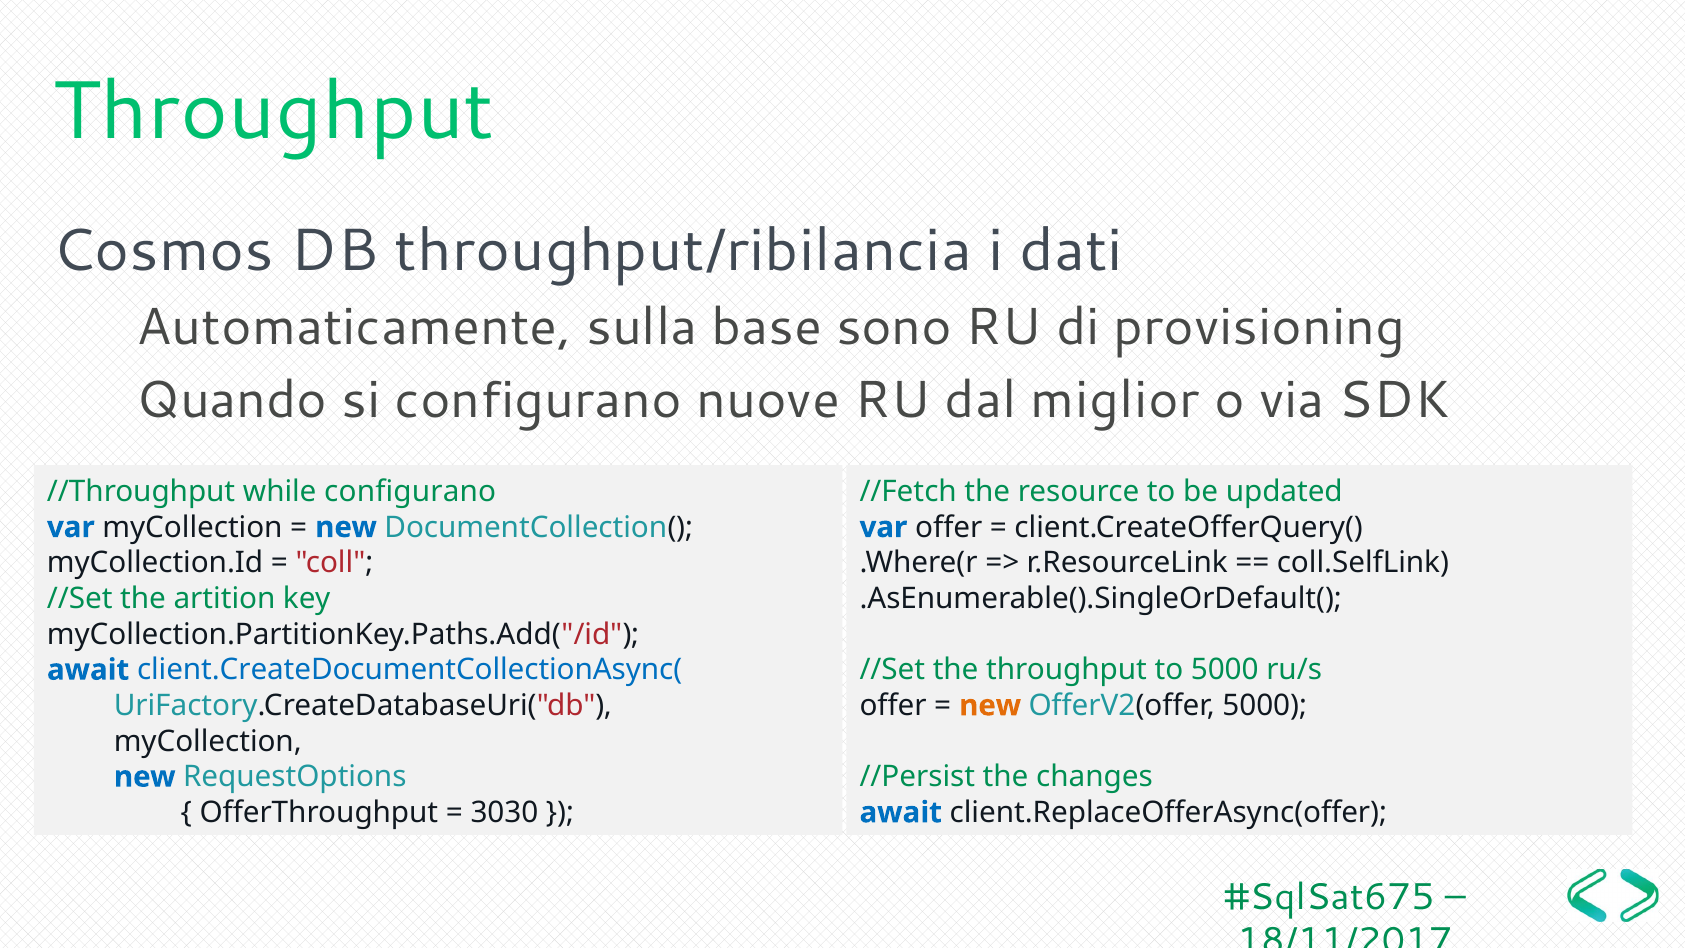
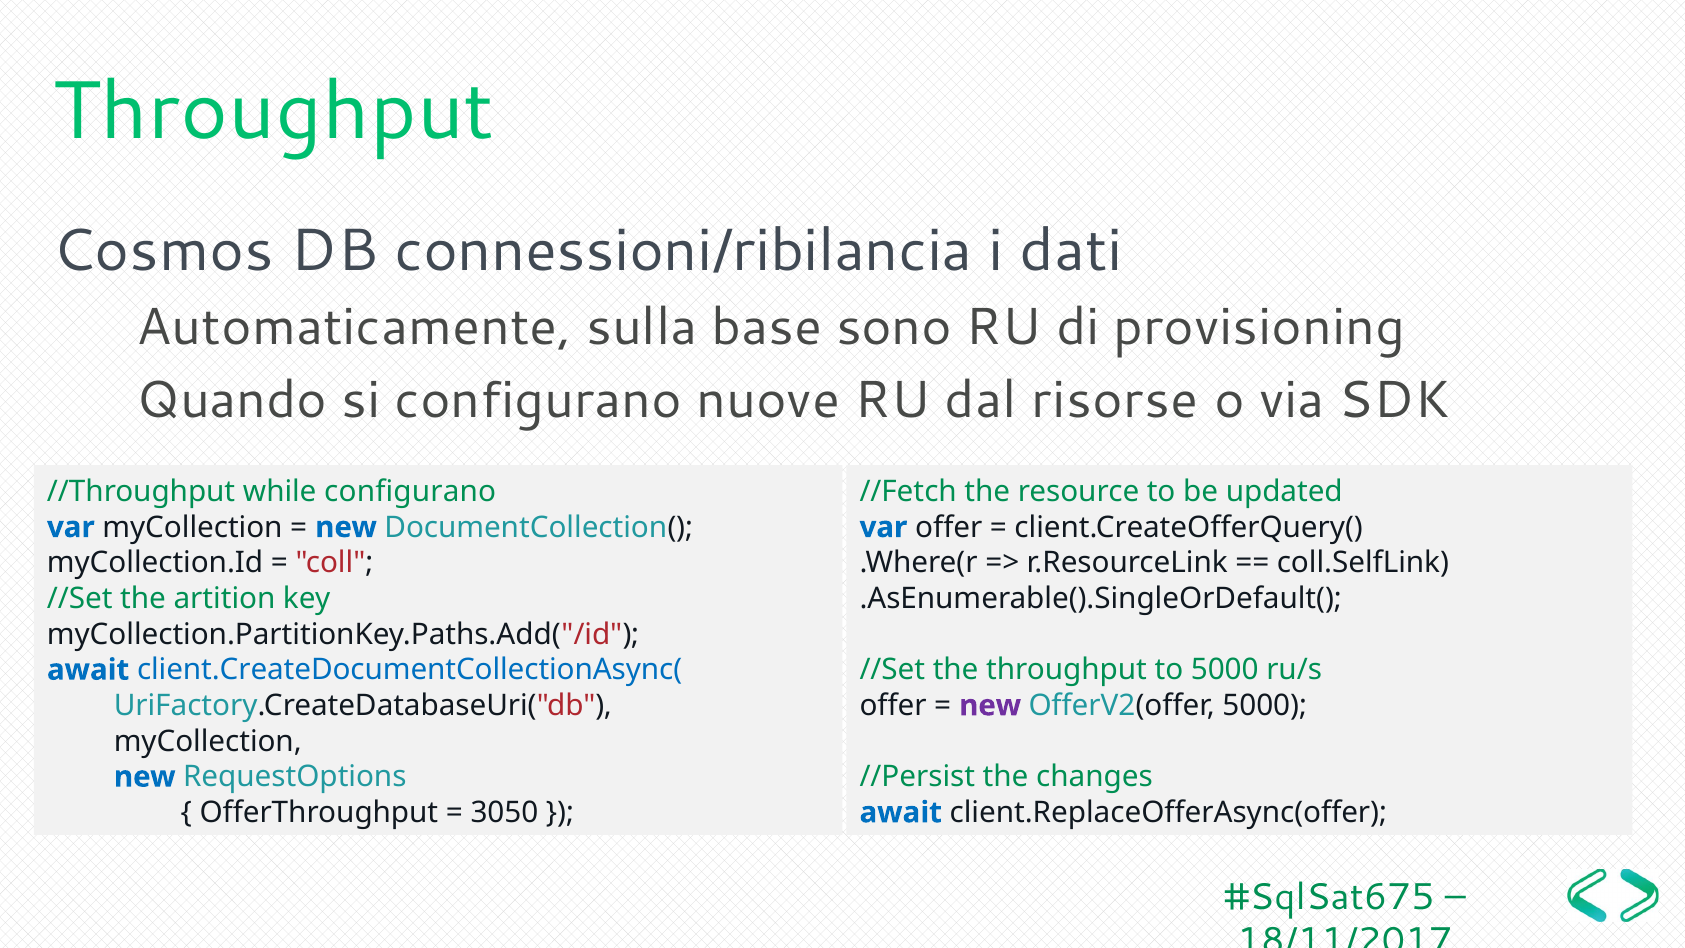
throughput/ribilancia: throughput/ribilancia -> connessioni/ribilancia (684, 250)
miglior: miglior -> risorse (1115, 400)
new colour: orange -> purple (990, 705)
3030: 3030 -> 3050 (504, 812)
